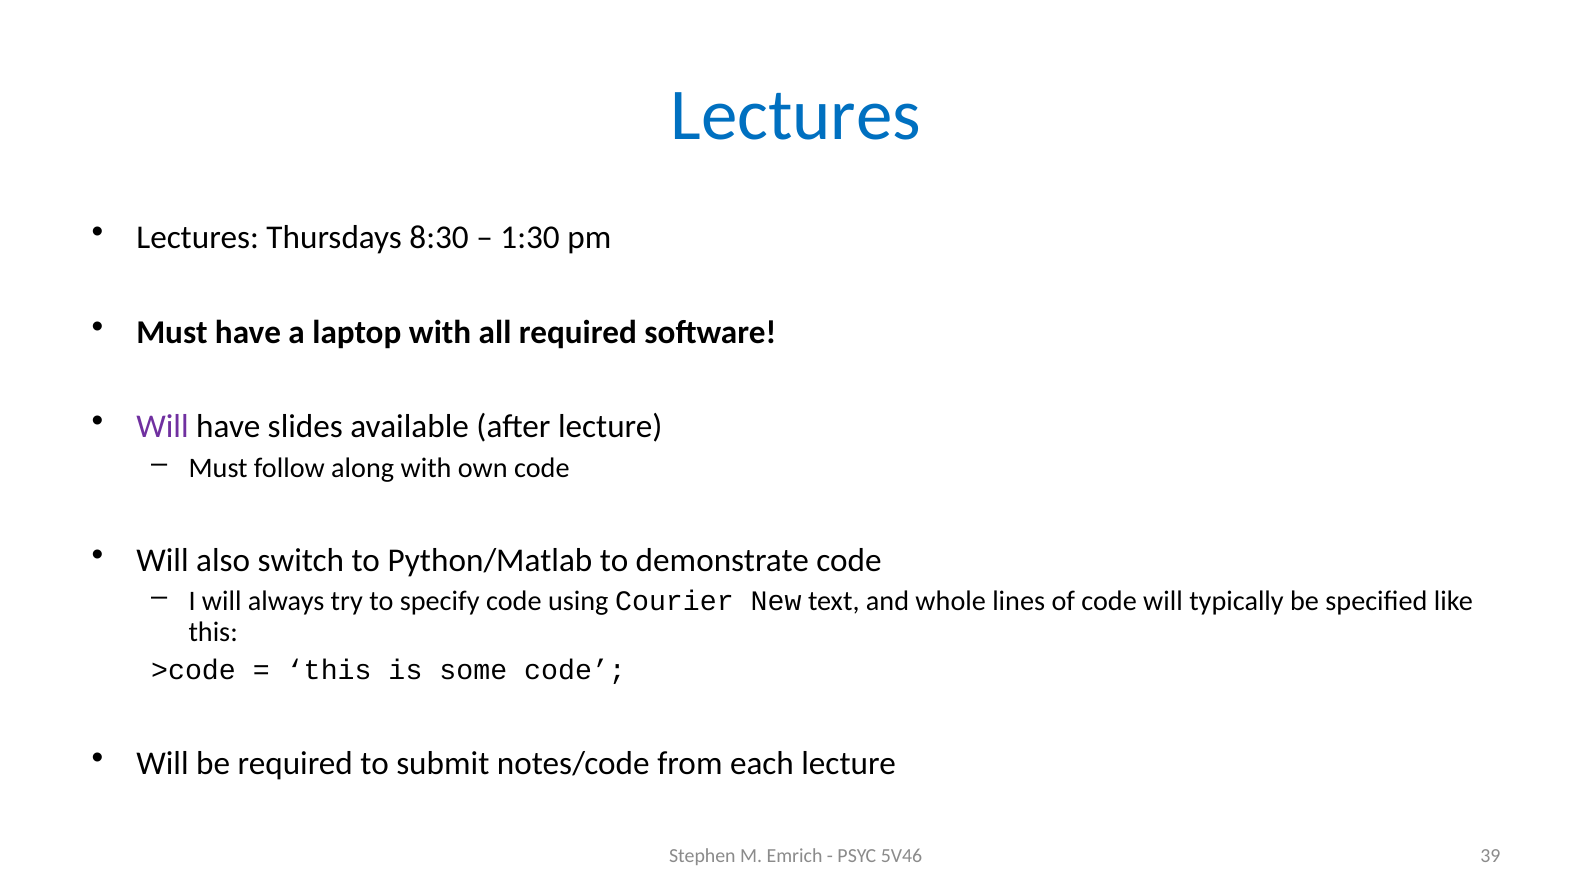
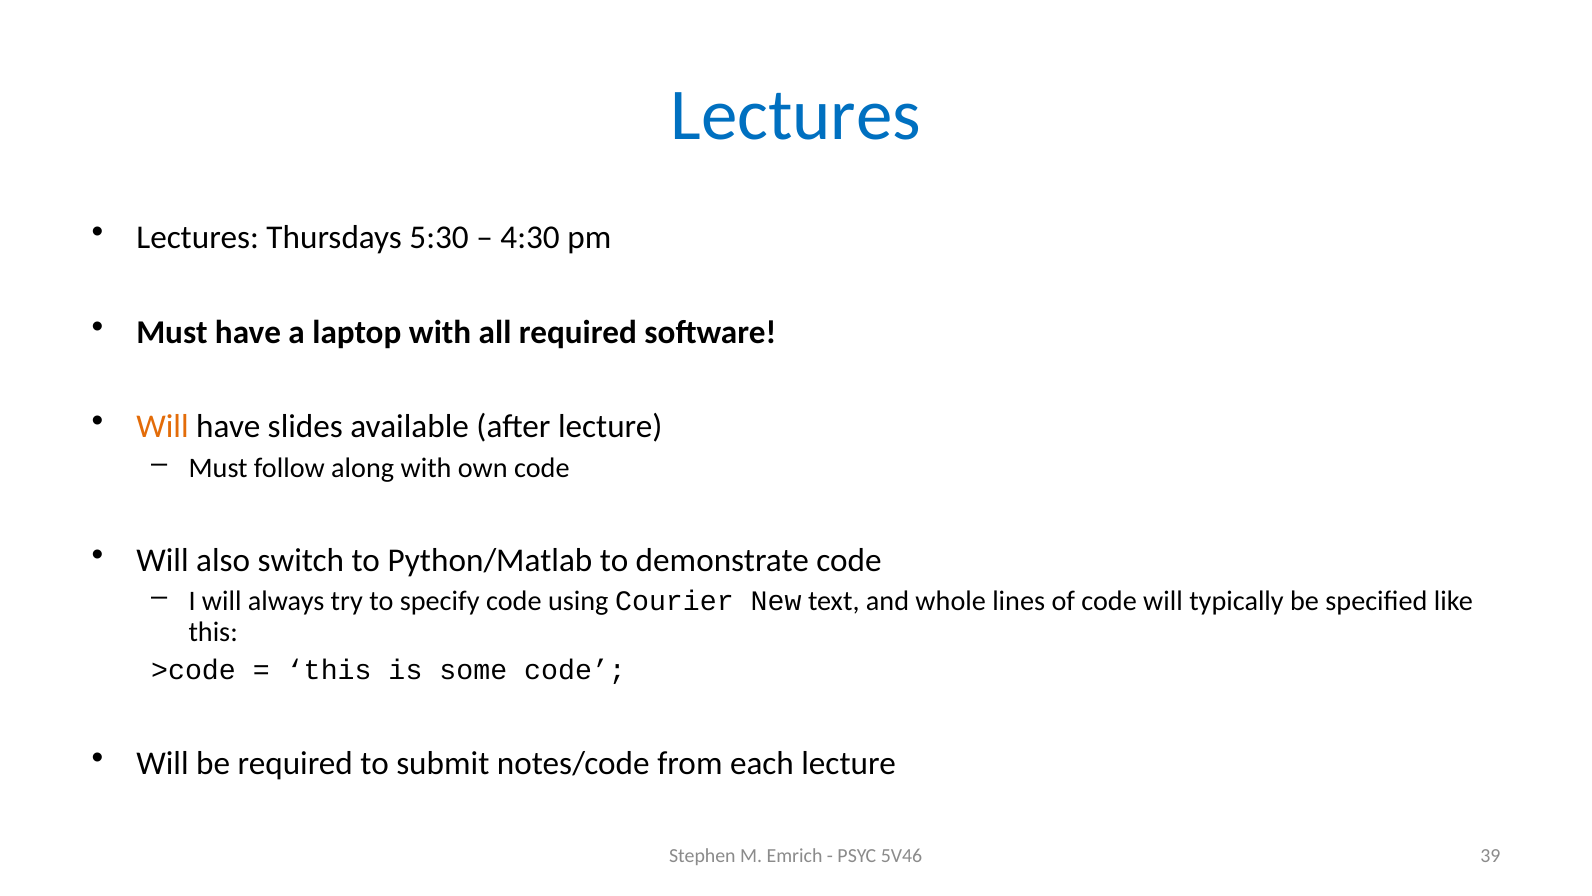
8:30: 8:30 -> 5:30 (439, 237)
1:30: 1:30 -> 4:30 (530, 237)
Will colour: purple -> orange (163, 427)
